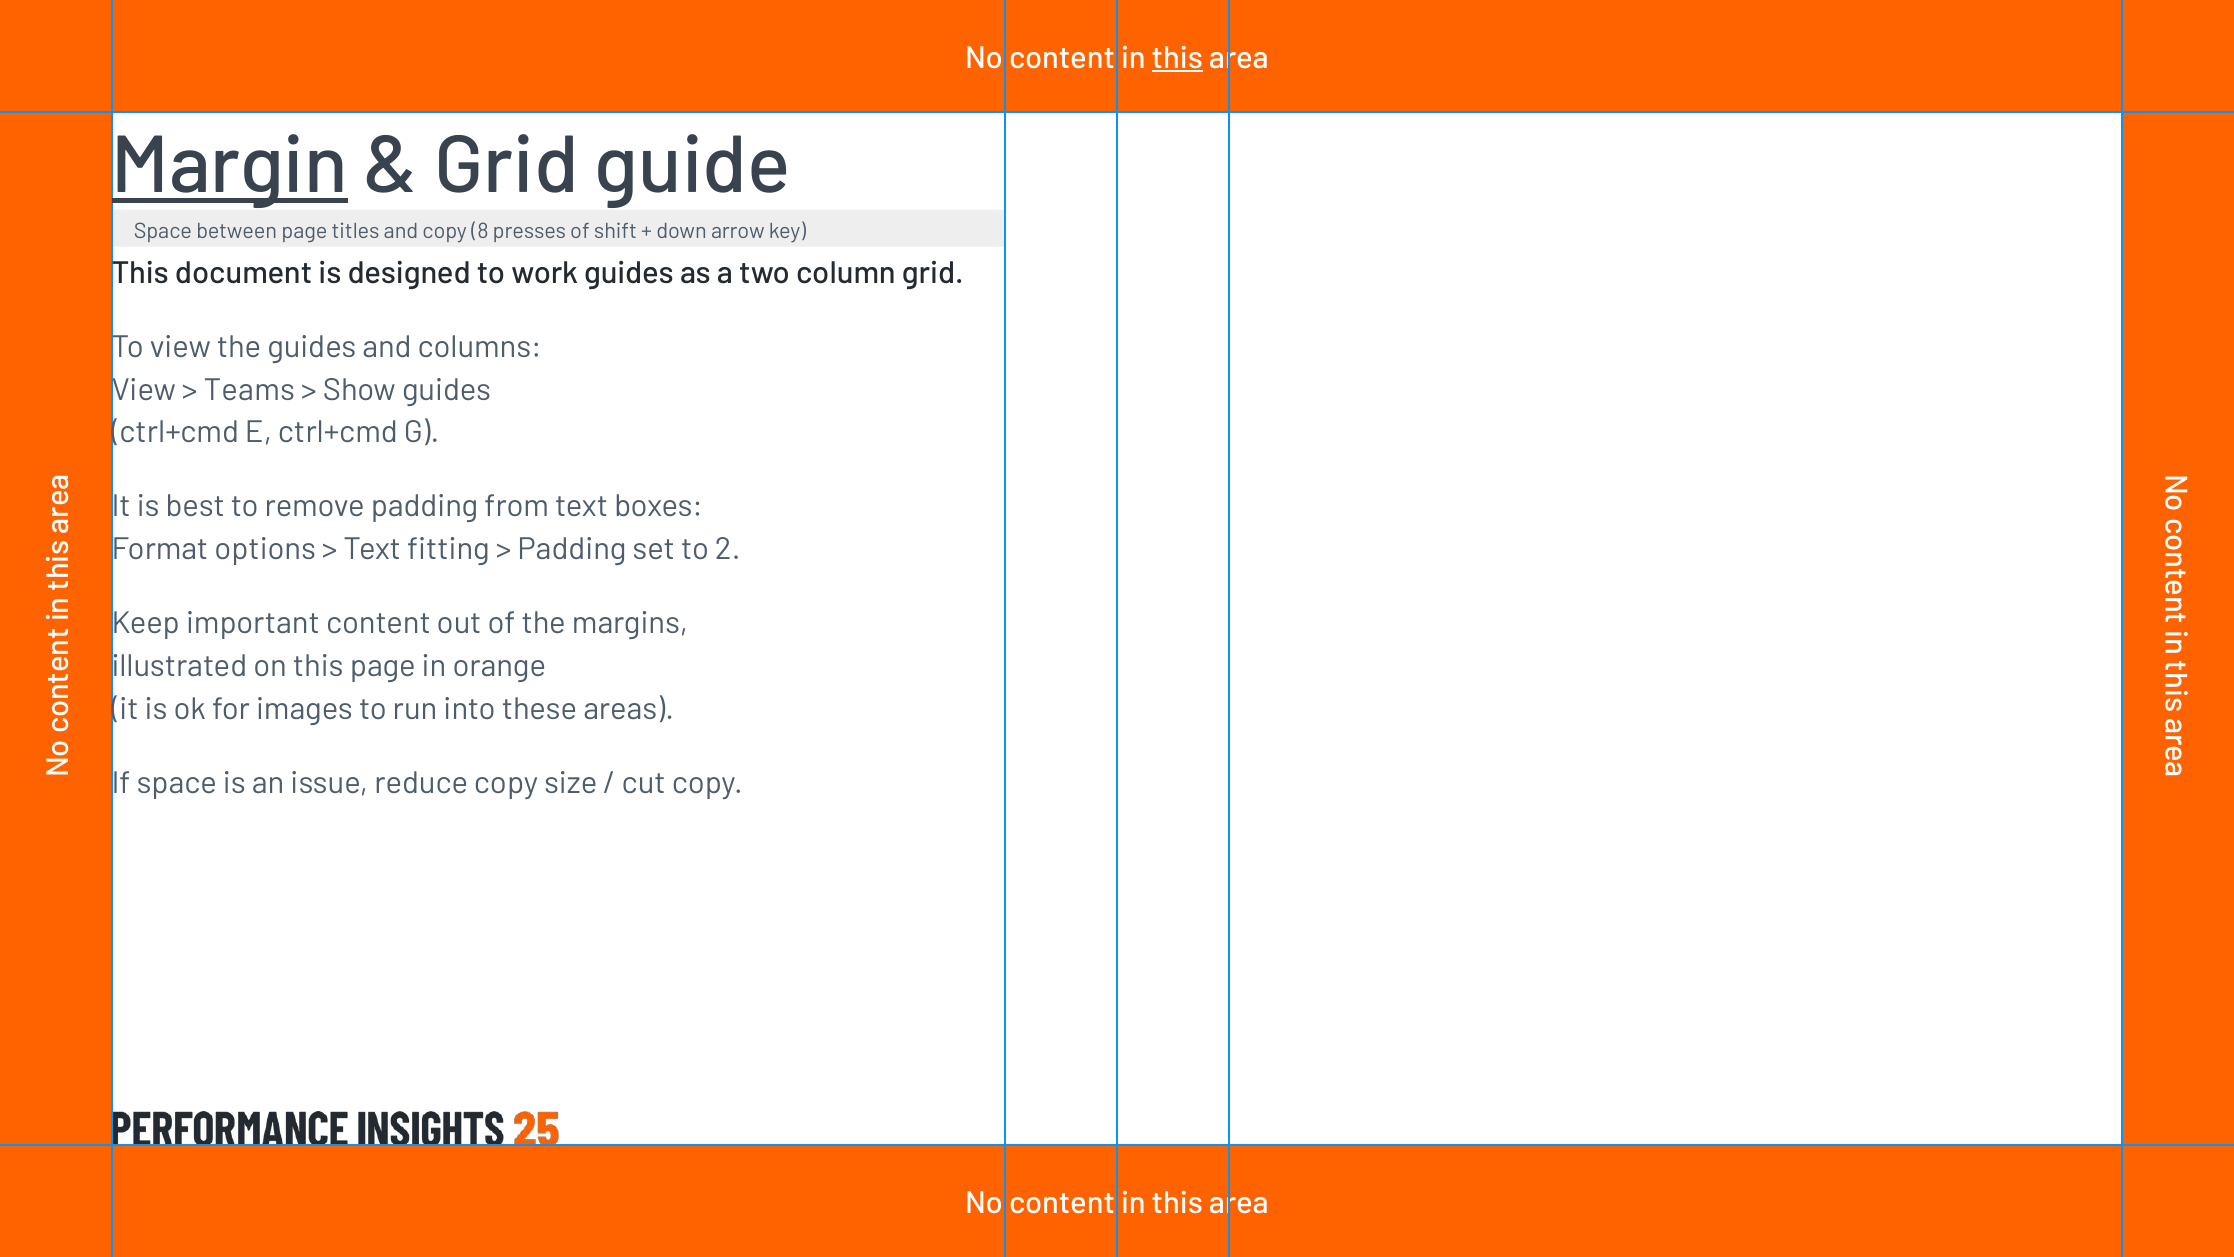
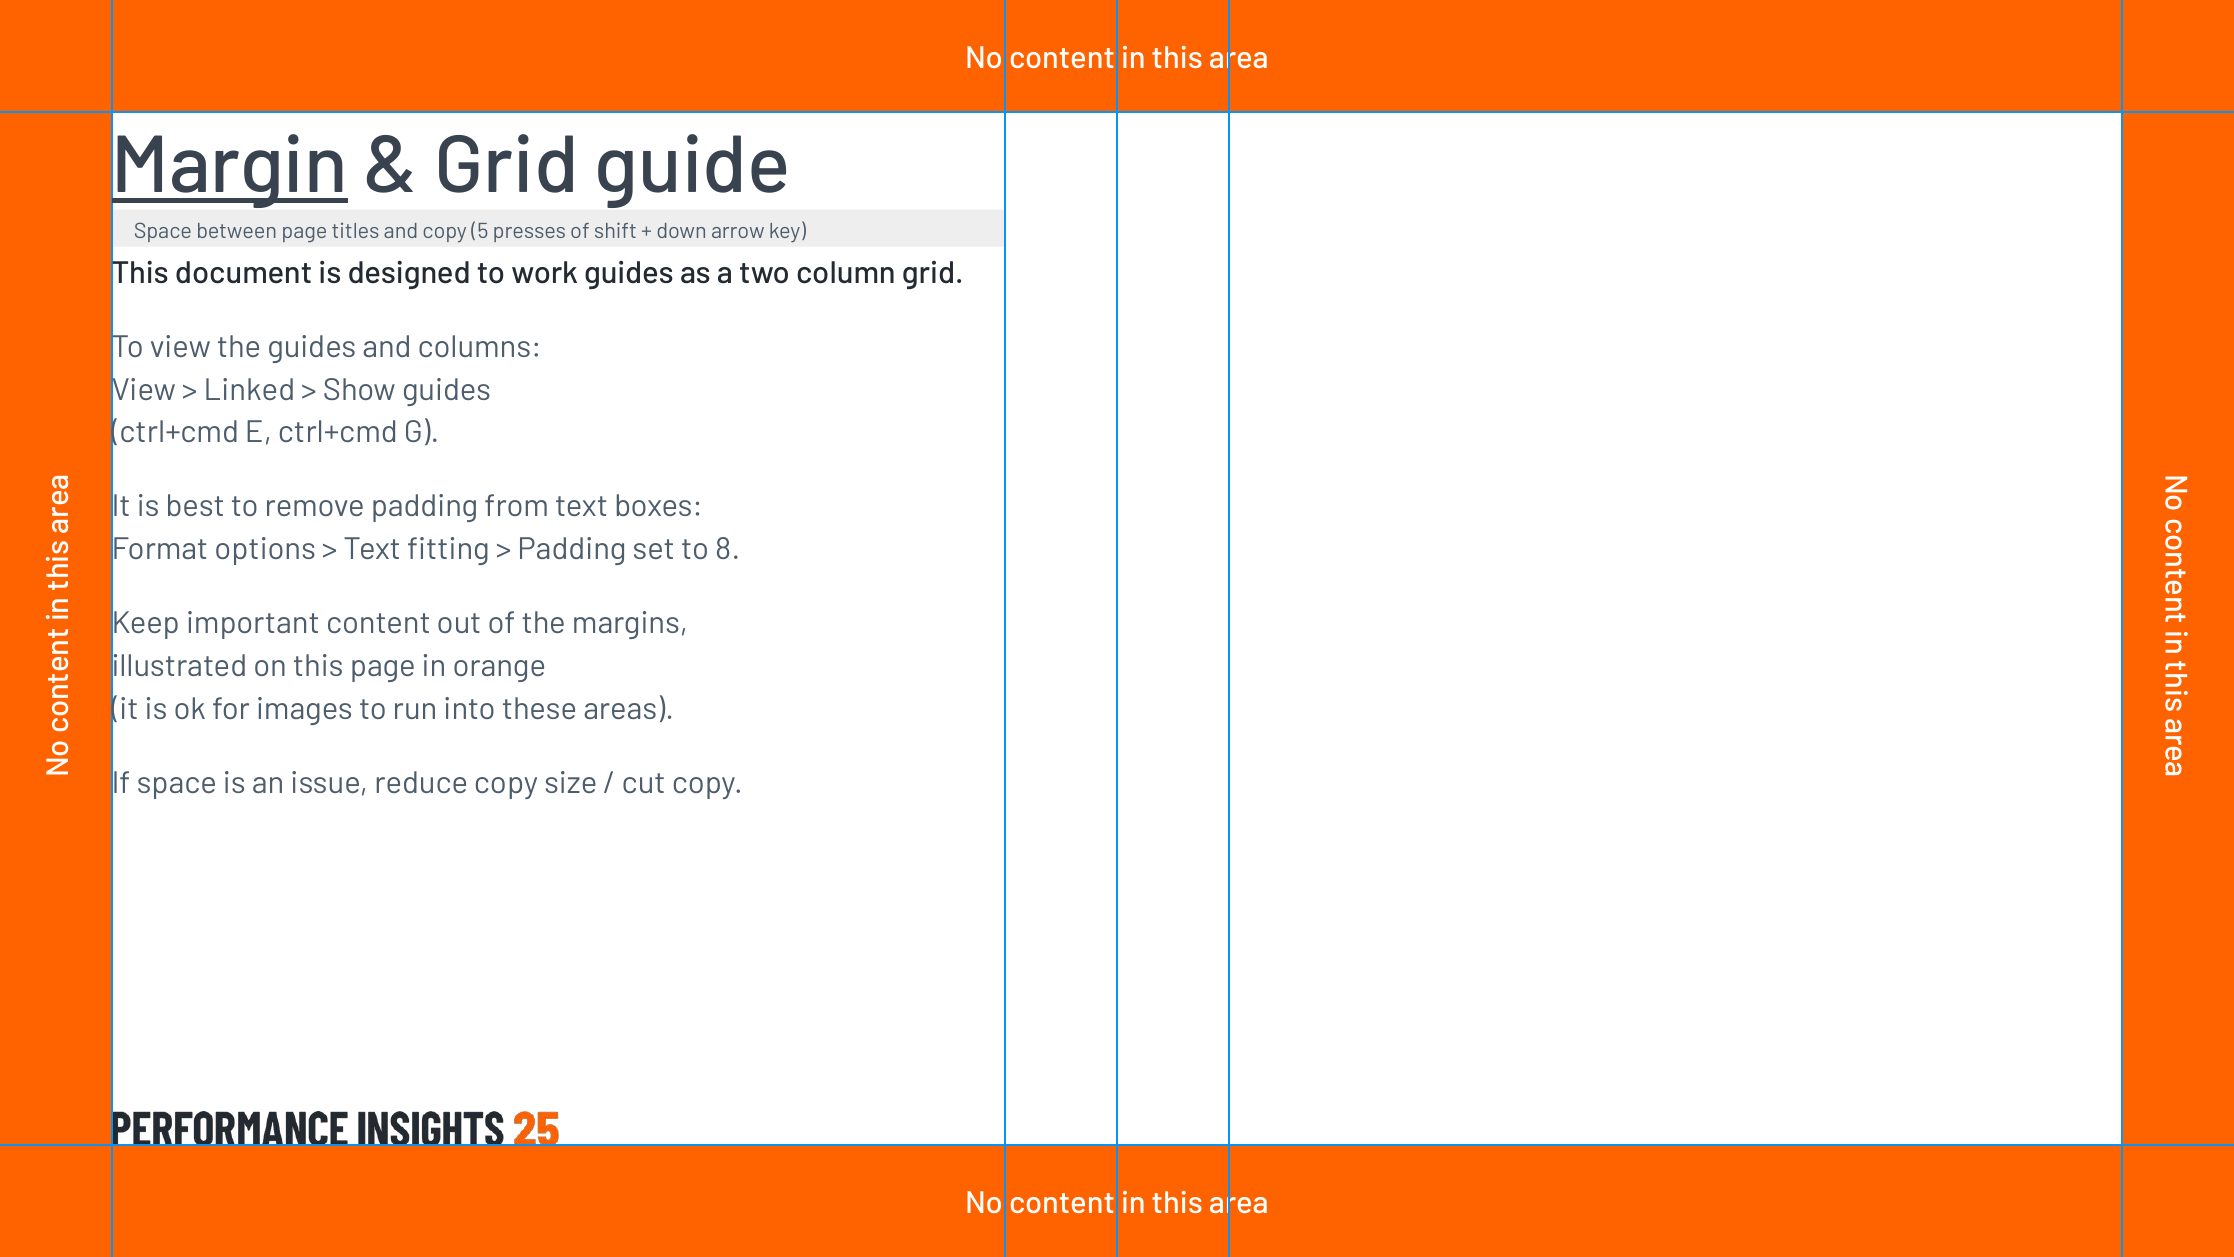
this underline: present -> none (1177, 58)
8: 8 -> 5 (480, 232)
Teams: Teams -> Linked (249, 390)
2: 2 -> 8 (728, 549)
